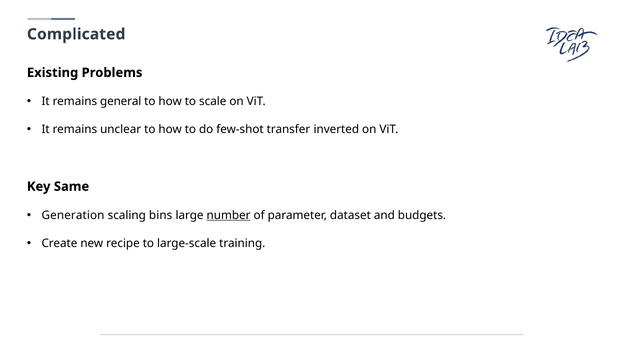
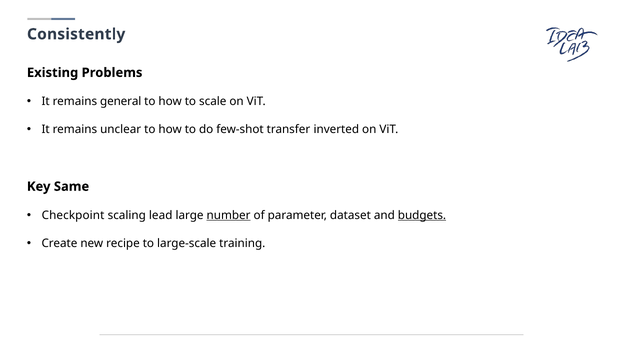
Complicated: Complicated -> Consistently (76, 34)
Generation: Generation -> Checkpoint (73, 215)
bins: bins -> lead (161, 215)
budgets underline: none -> present (422, 215)
